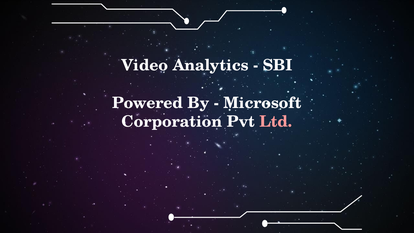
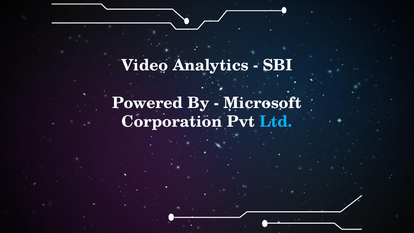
Ltd colour: pink -> light blue (276, 122)
